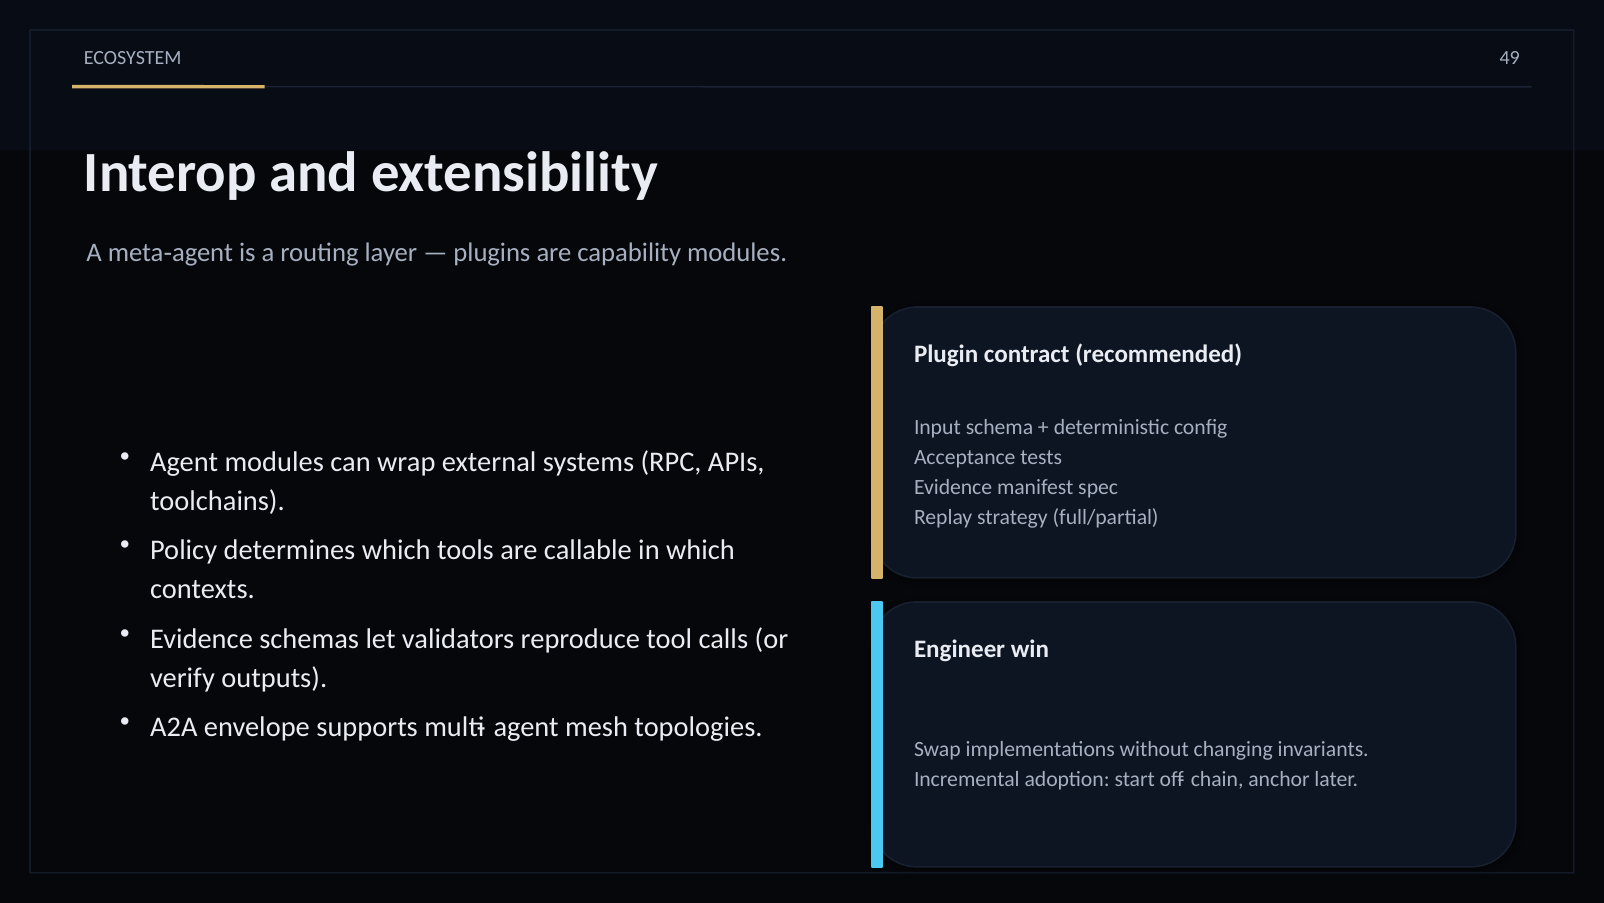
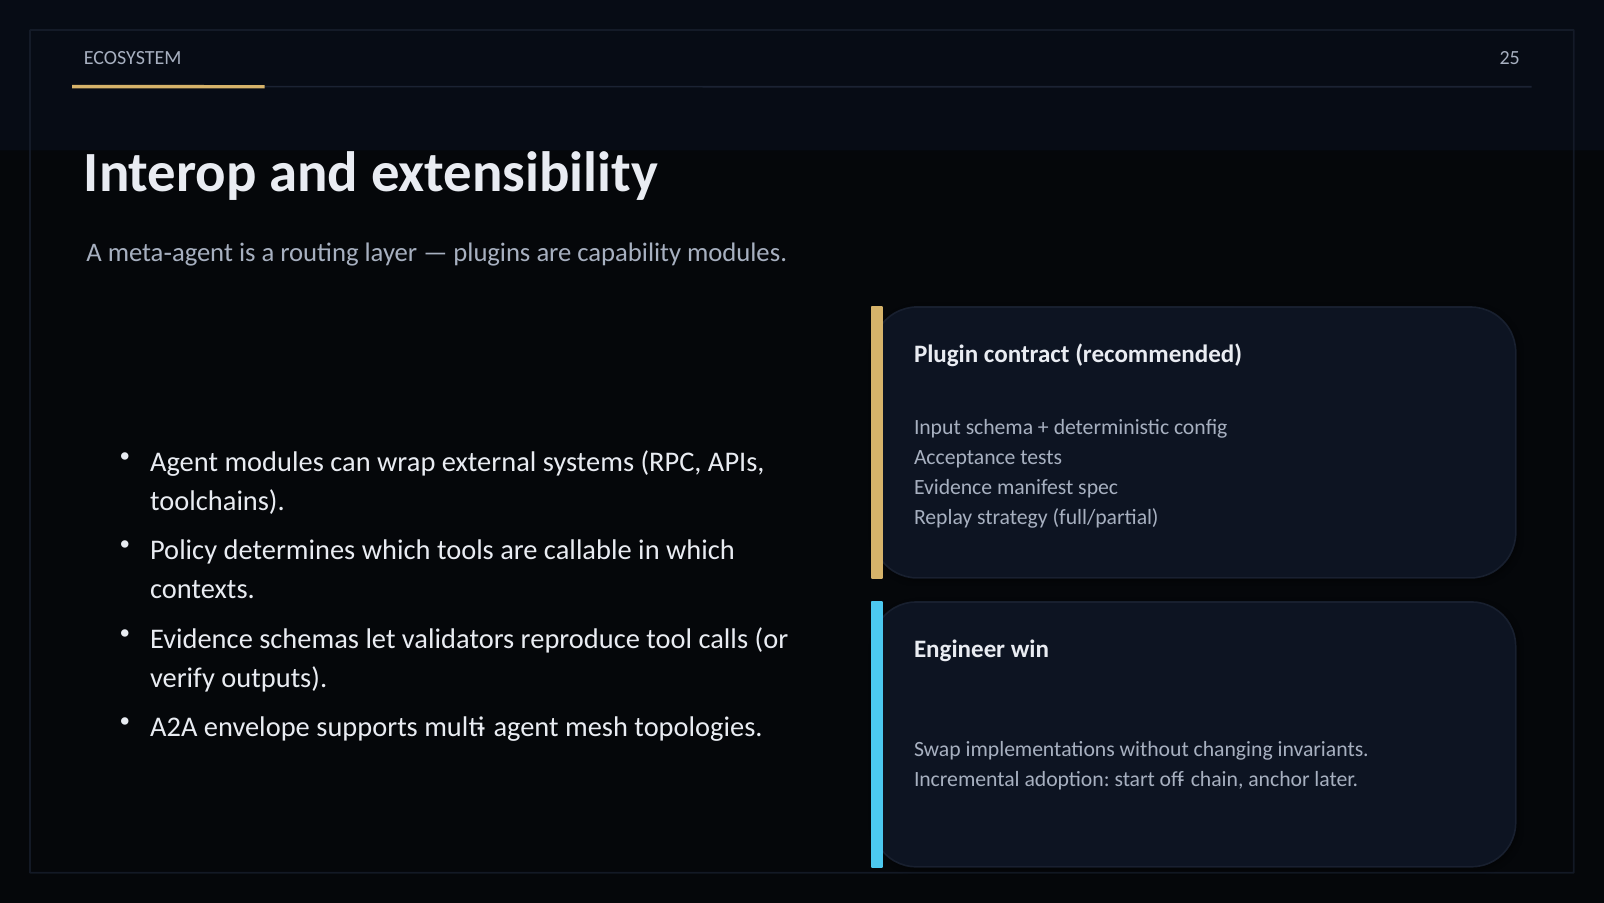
49: 49 -> 25 (1510, 58)
